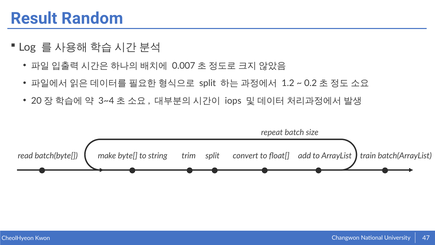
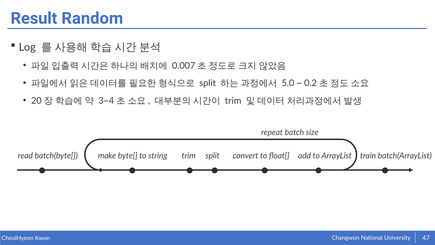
1.2: 1.2 -> 5.0 (288, 83)
iops: iops -> trim (233, 101)
